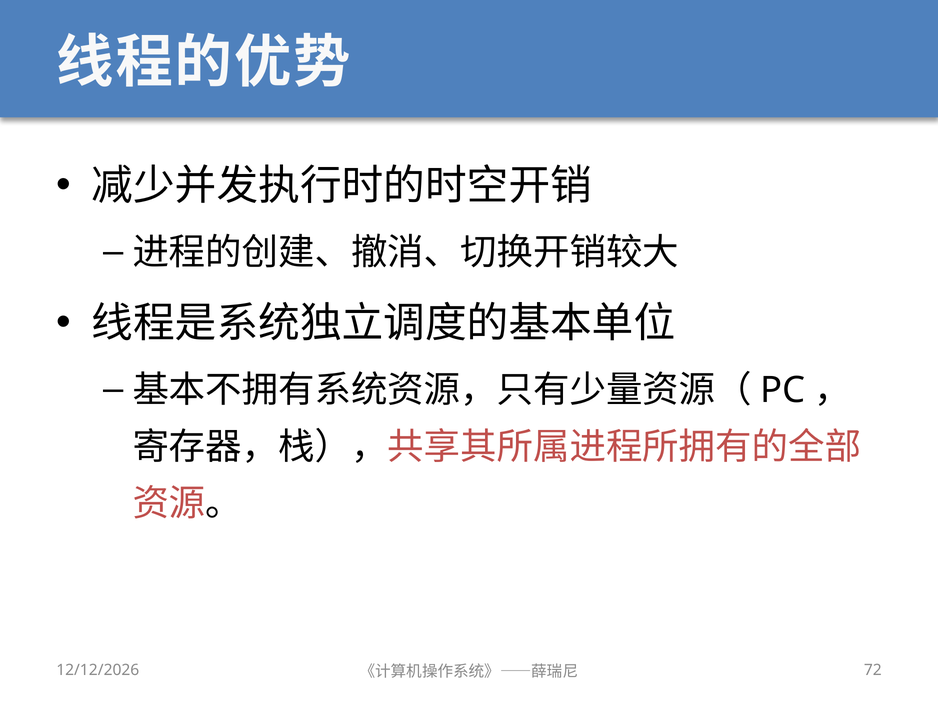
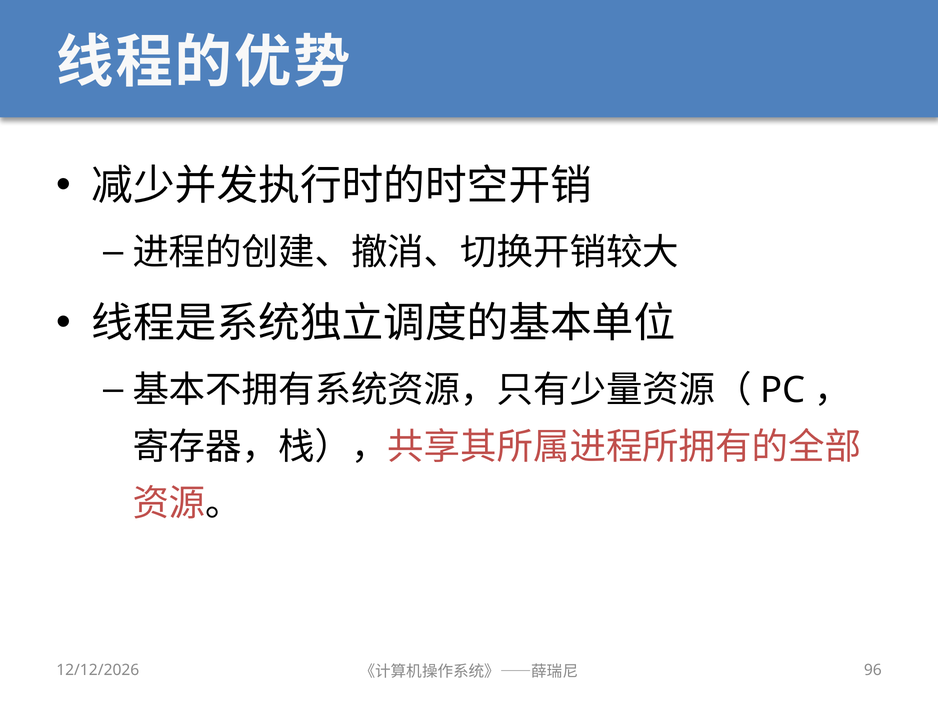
72: 72 -> 96 (873, 671)
